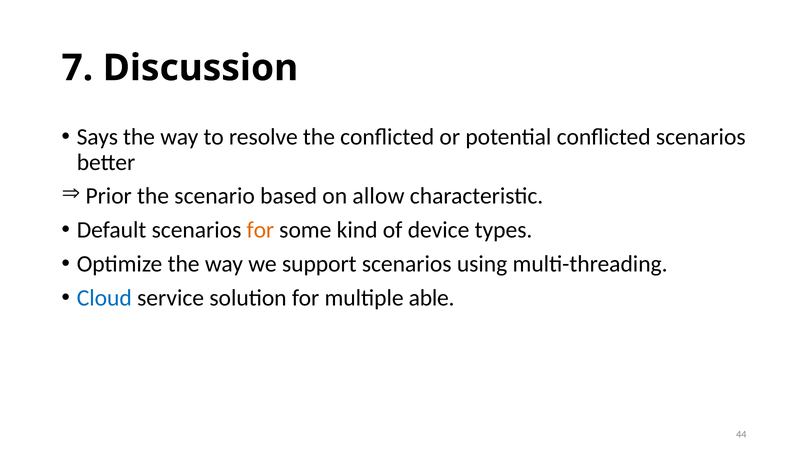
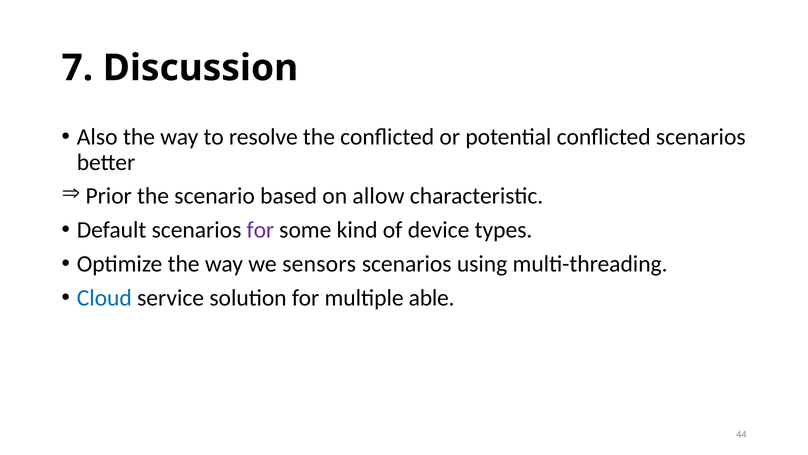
Says: Says -> Also (97, 137)
for colour: orange -> purple (260, 230)
support: support -> sensors (319, 264)
